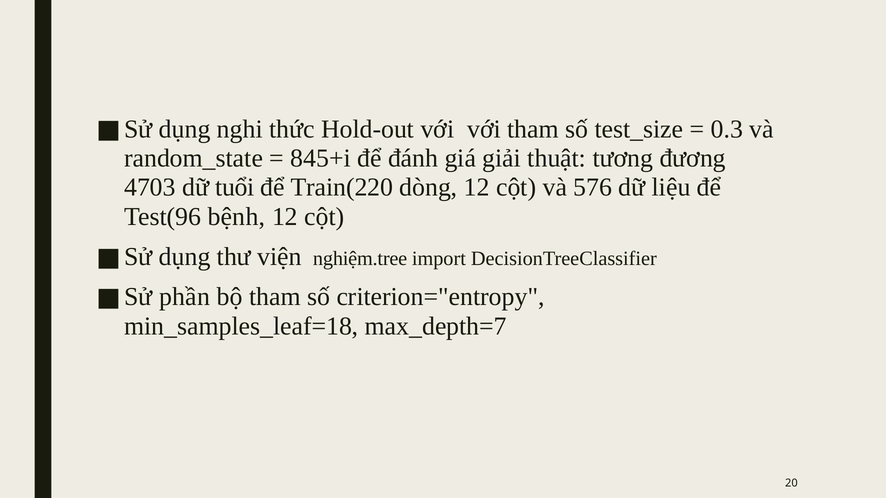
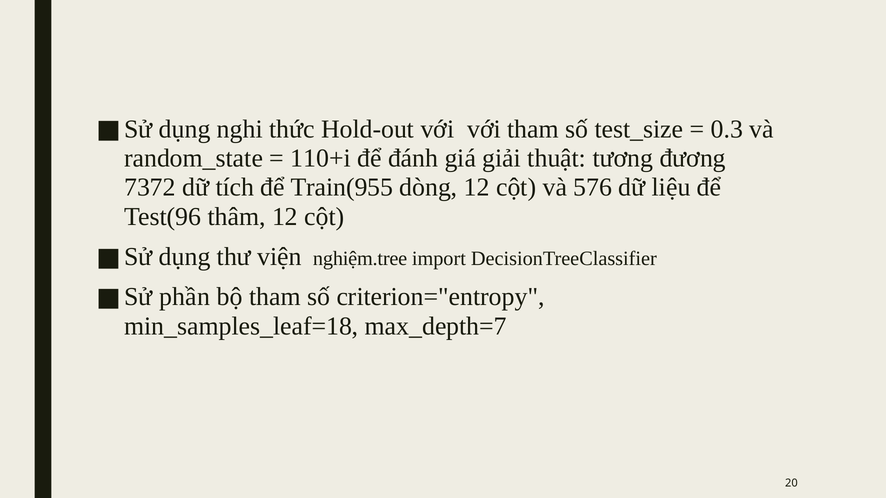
845+i: 845+i -> 110+i (321, 158)
4703: 4703 -> 7372 (150, 187)
tuổi: tuổi -> tích (235, 187)
Train(220: Train(220 -> Train(955 (342, 187)
bệnh: bệnh -> thâm (237, 217)
